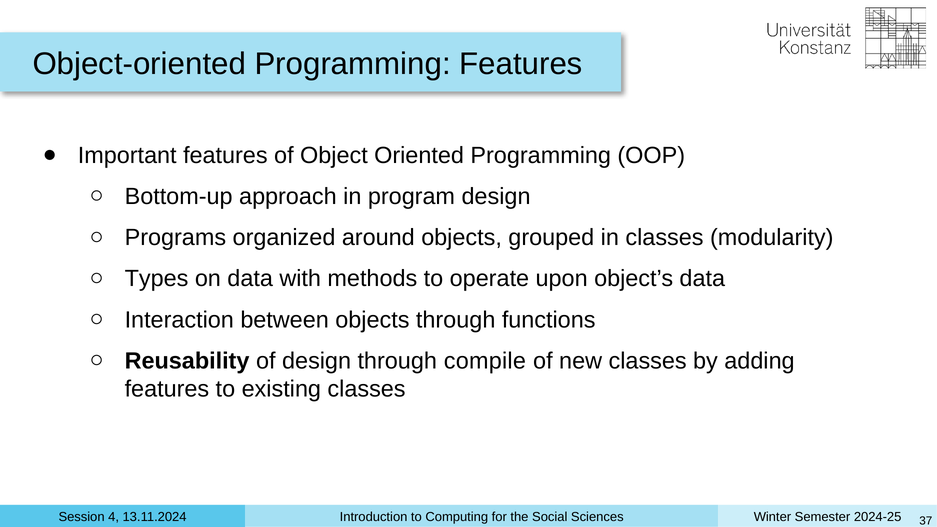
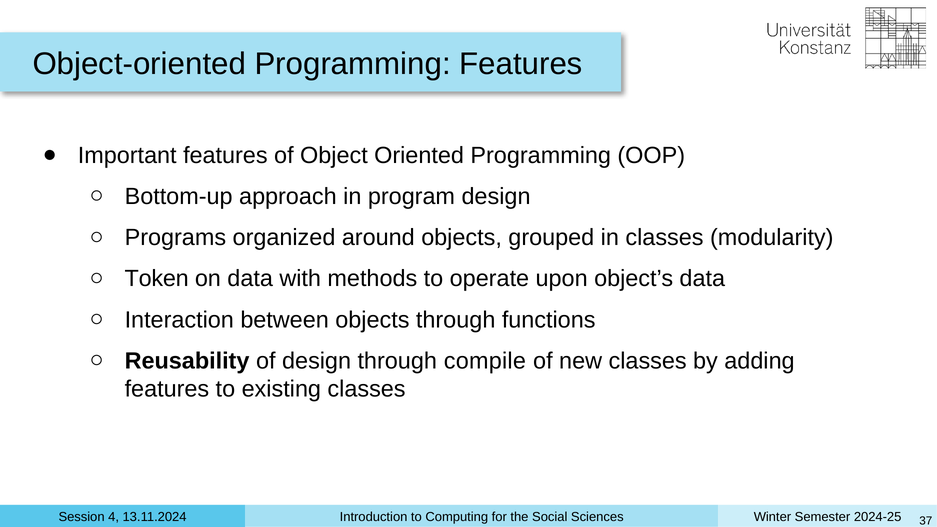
Types: Types -> Token (157, 279)
